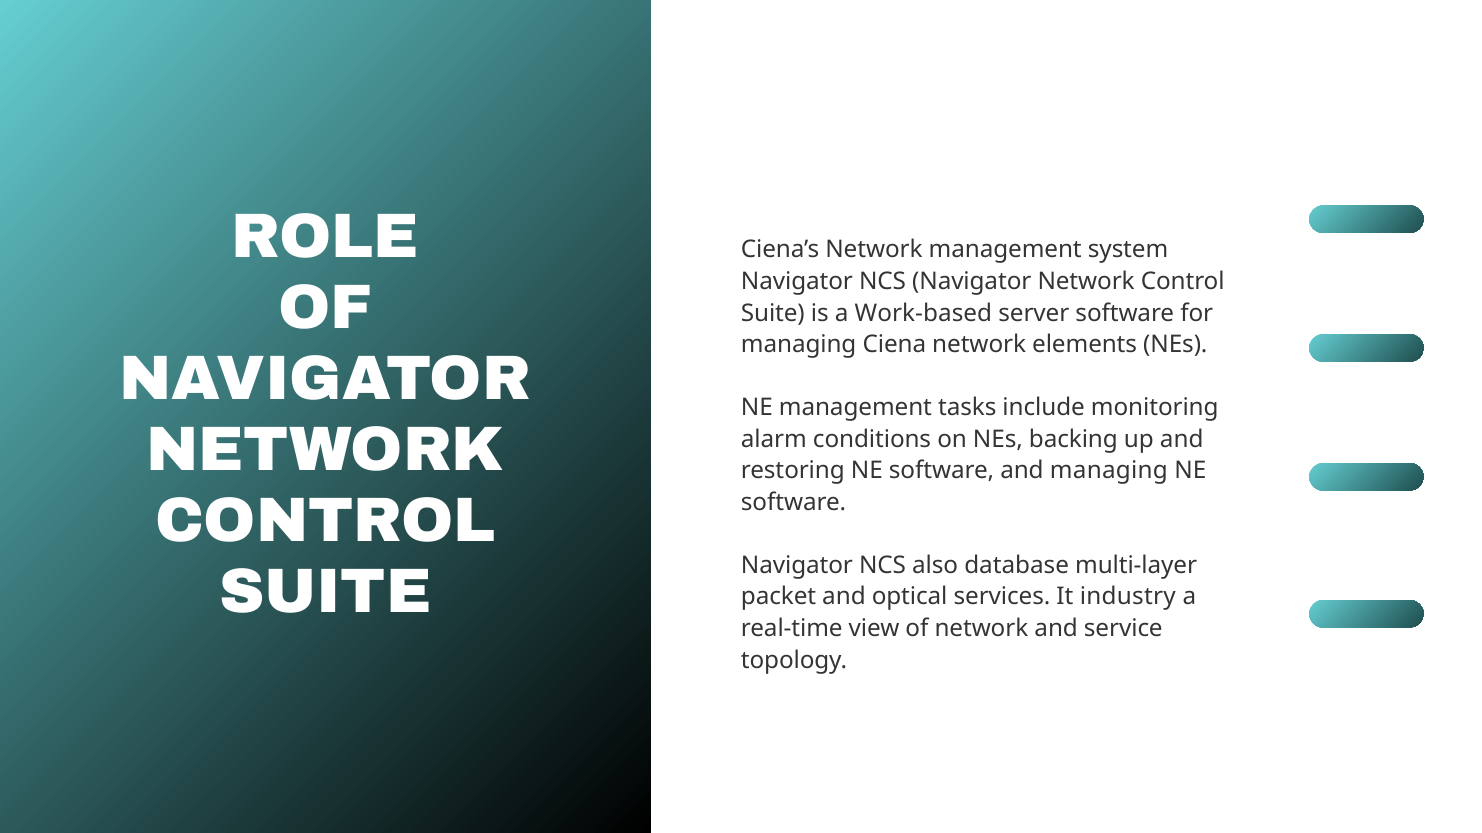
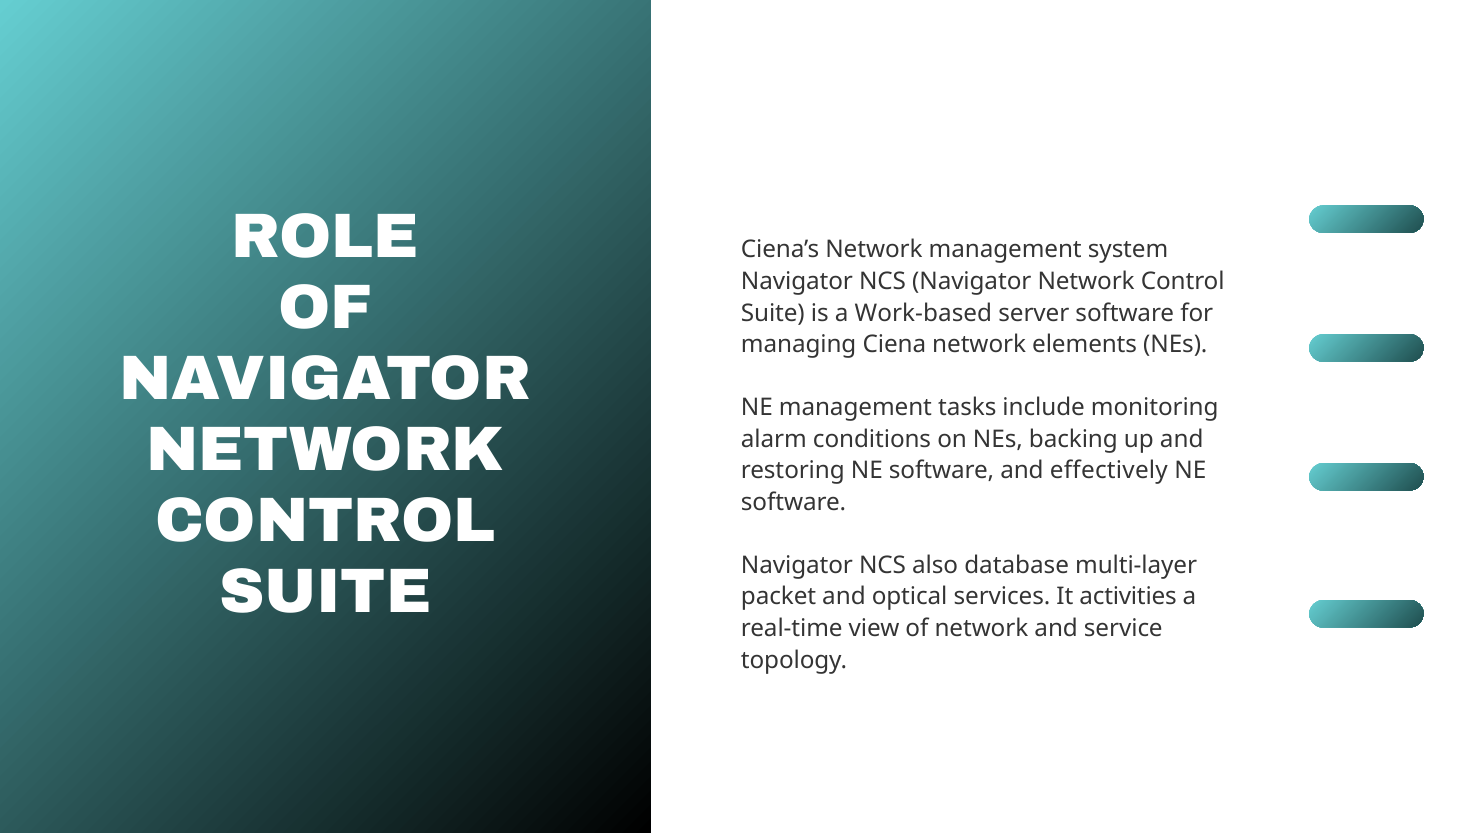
and managing: managing -> effectively (1109, 471)
industry: industry -> activities (1128, 597)
